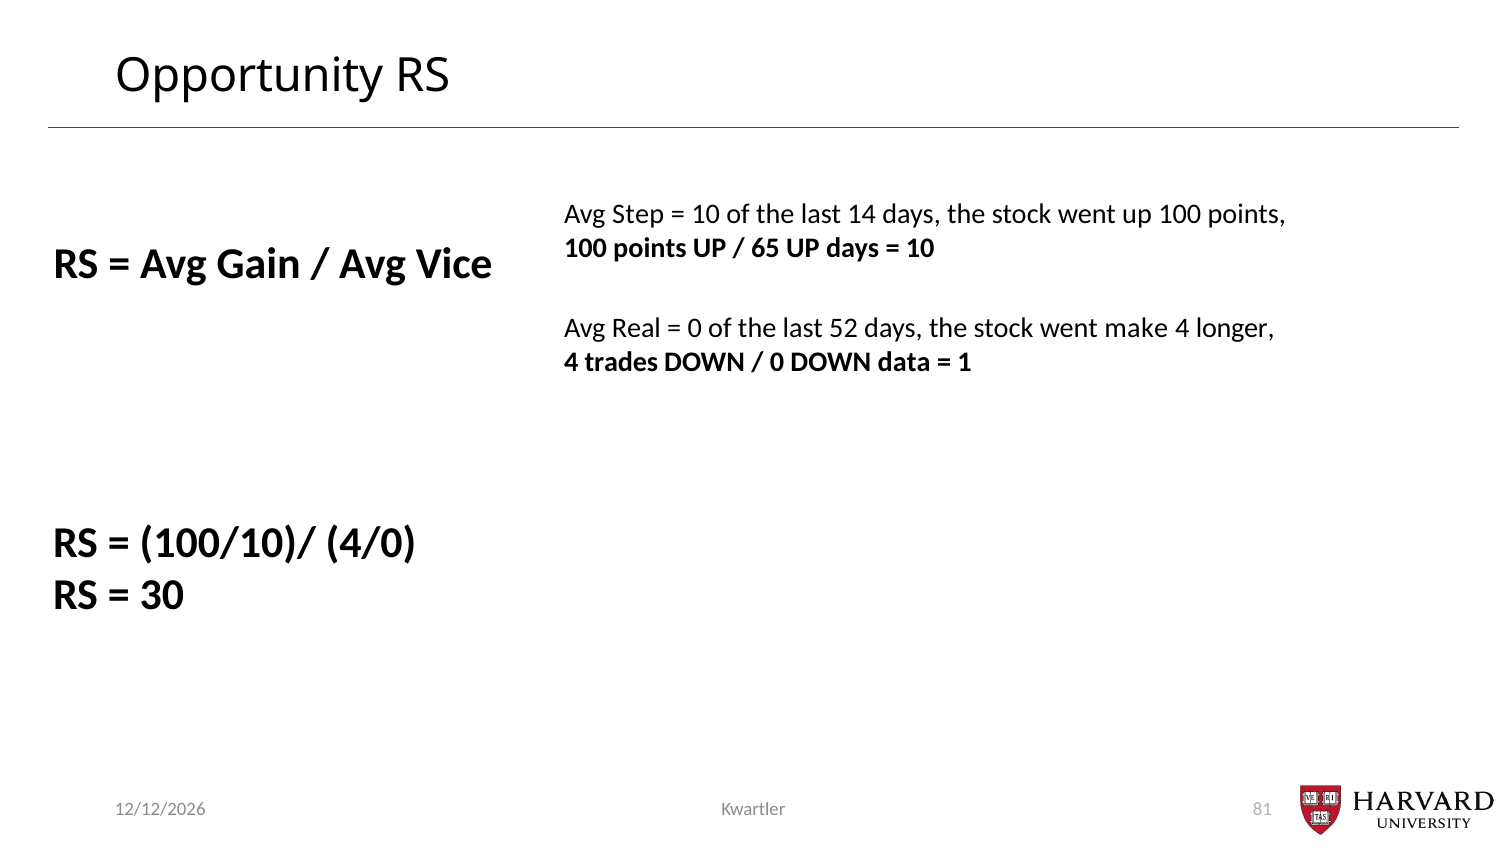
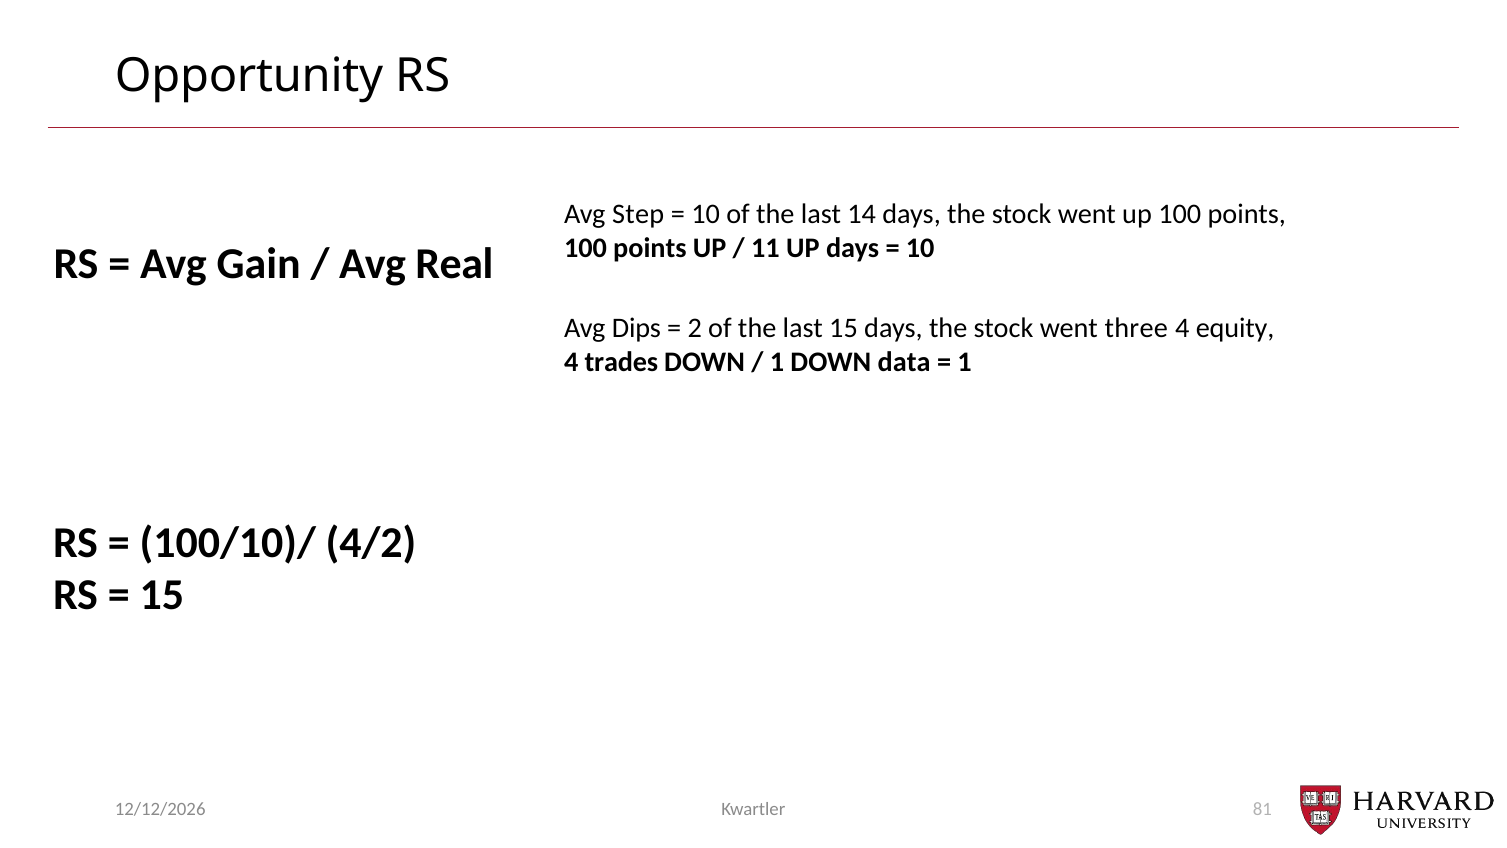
65: 65 -> 11 (765, 248)
Vice: Vice -> Real (454, 264)
Real: Real -> Dips (636, 328)
0: 0 -> 2 (695, 328)
last 52: 52 -> 15 (843, 328)
make: make -> three (1136, 328)
longer: longer -> equity (1235, 328)
0: 0 -> 1 (777, 362)
4/0: 4/0 -> 4/2 (371, 542)
30: 30 -> 15 (162, 595)
